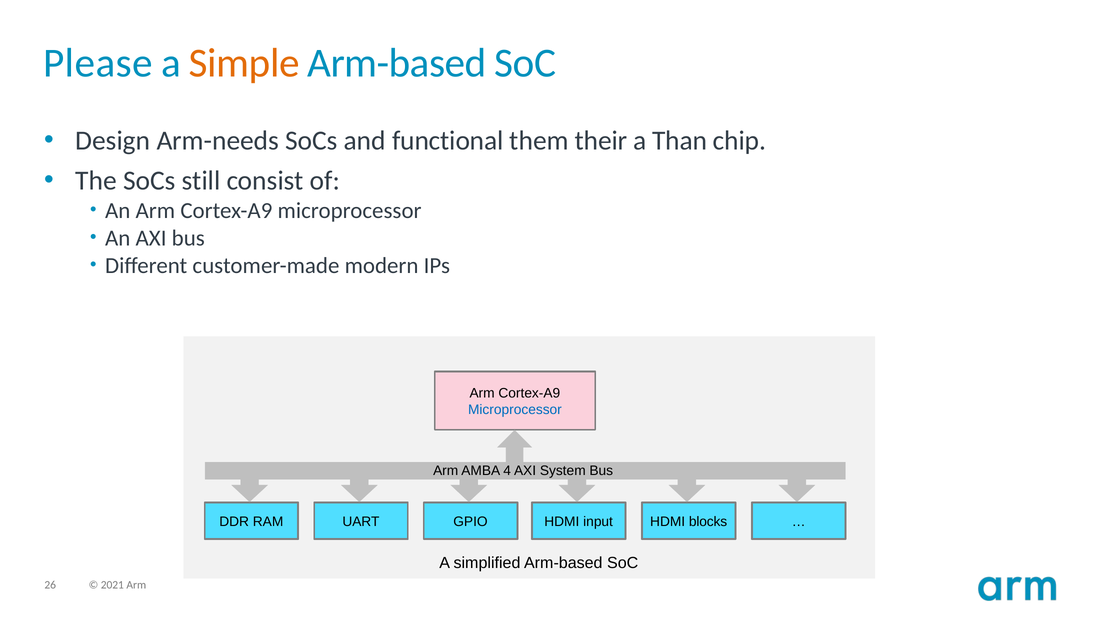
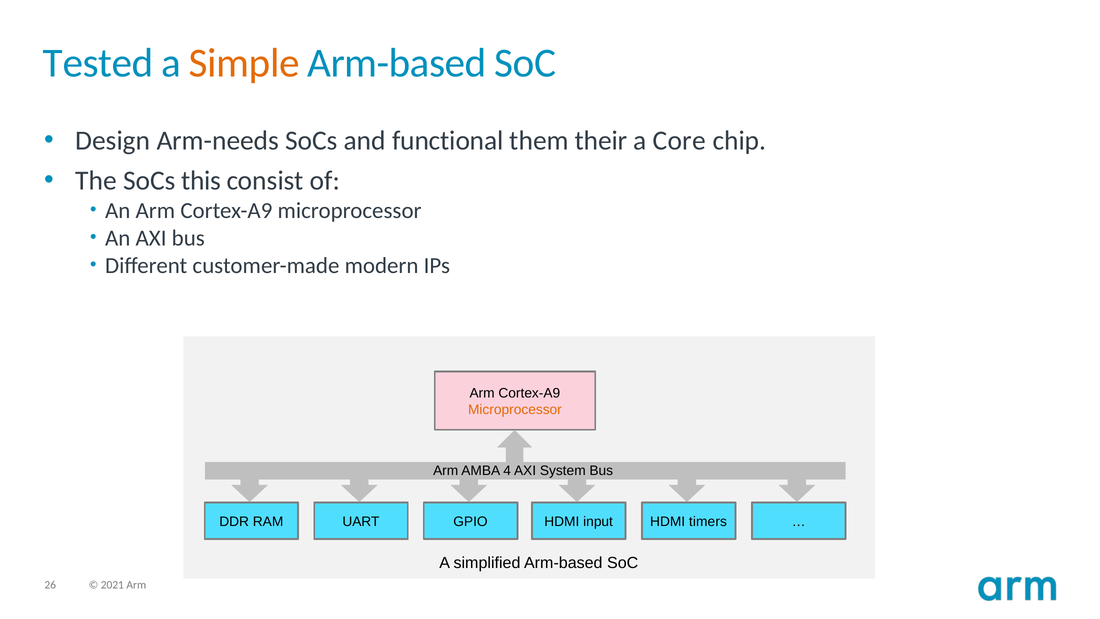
Please: Please -> Tested (98, 63)
Than: Than -> Core (679, 141)
still: still -> this (201, 181)
Microprocessor colour: blue -> orange (515, 410)
blocks: blocks -> timers (708, 522)
